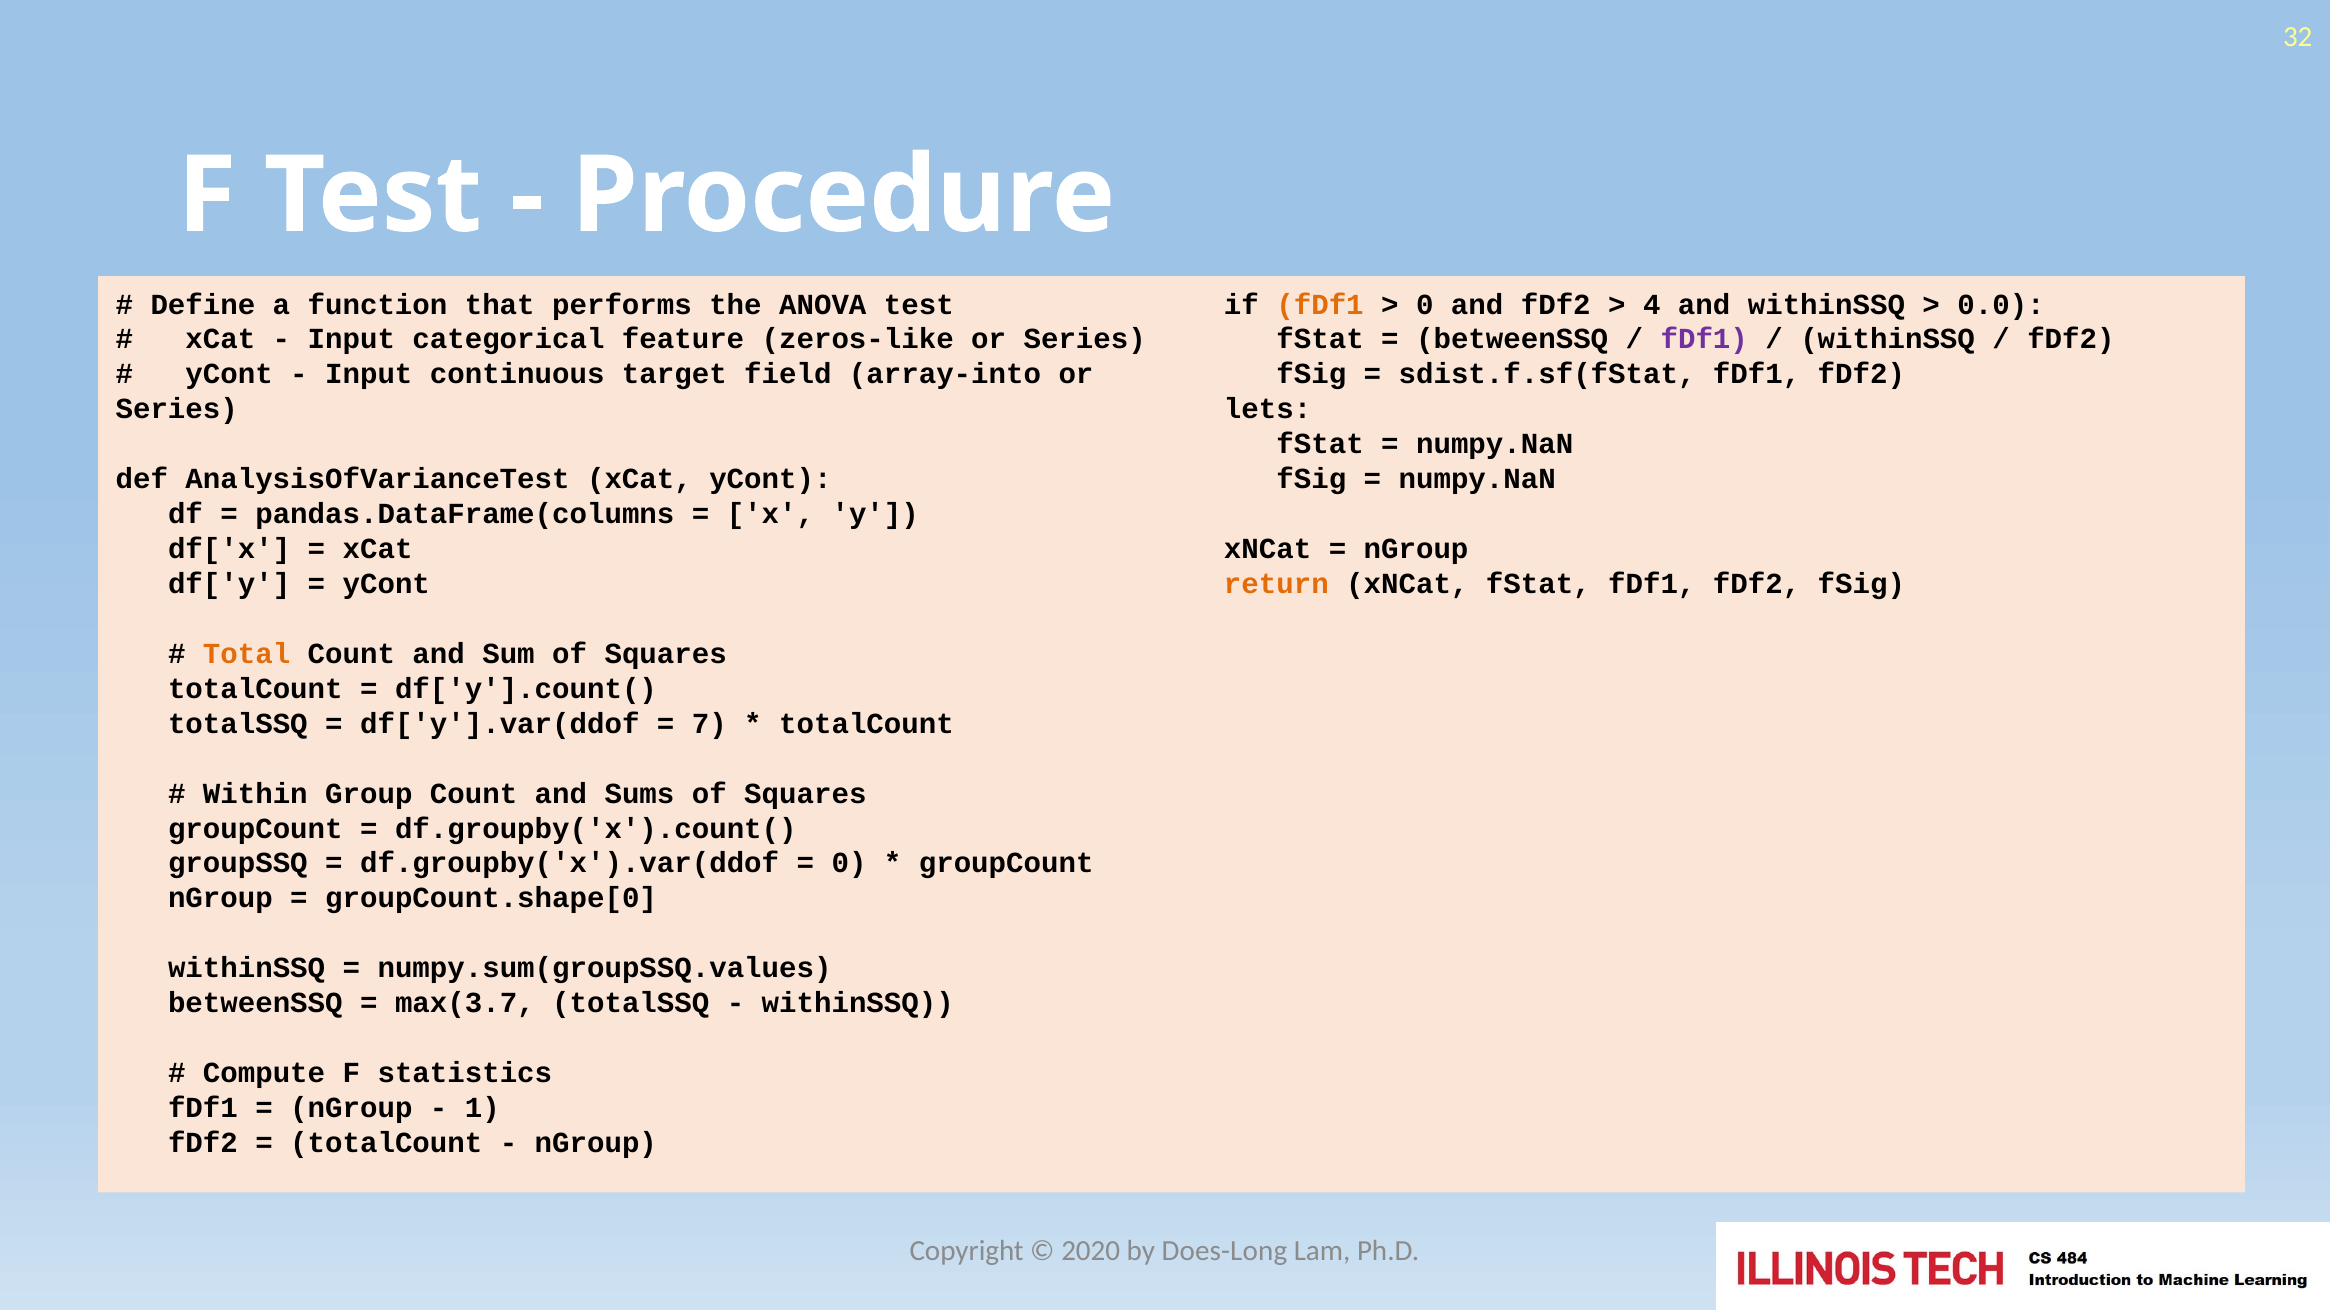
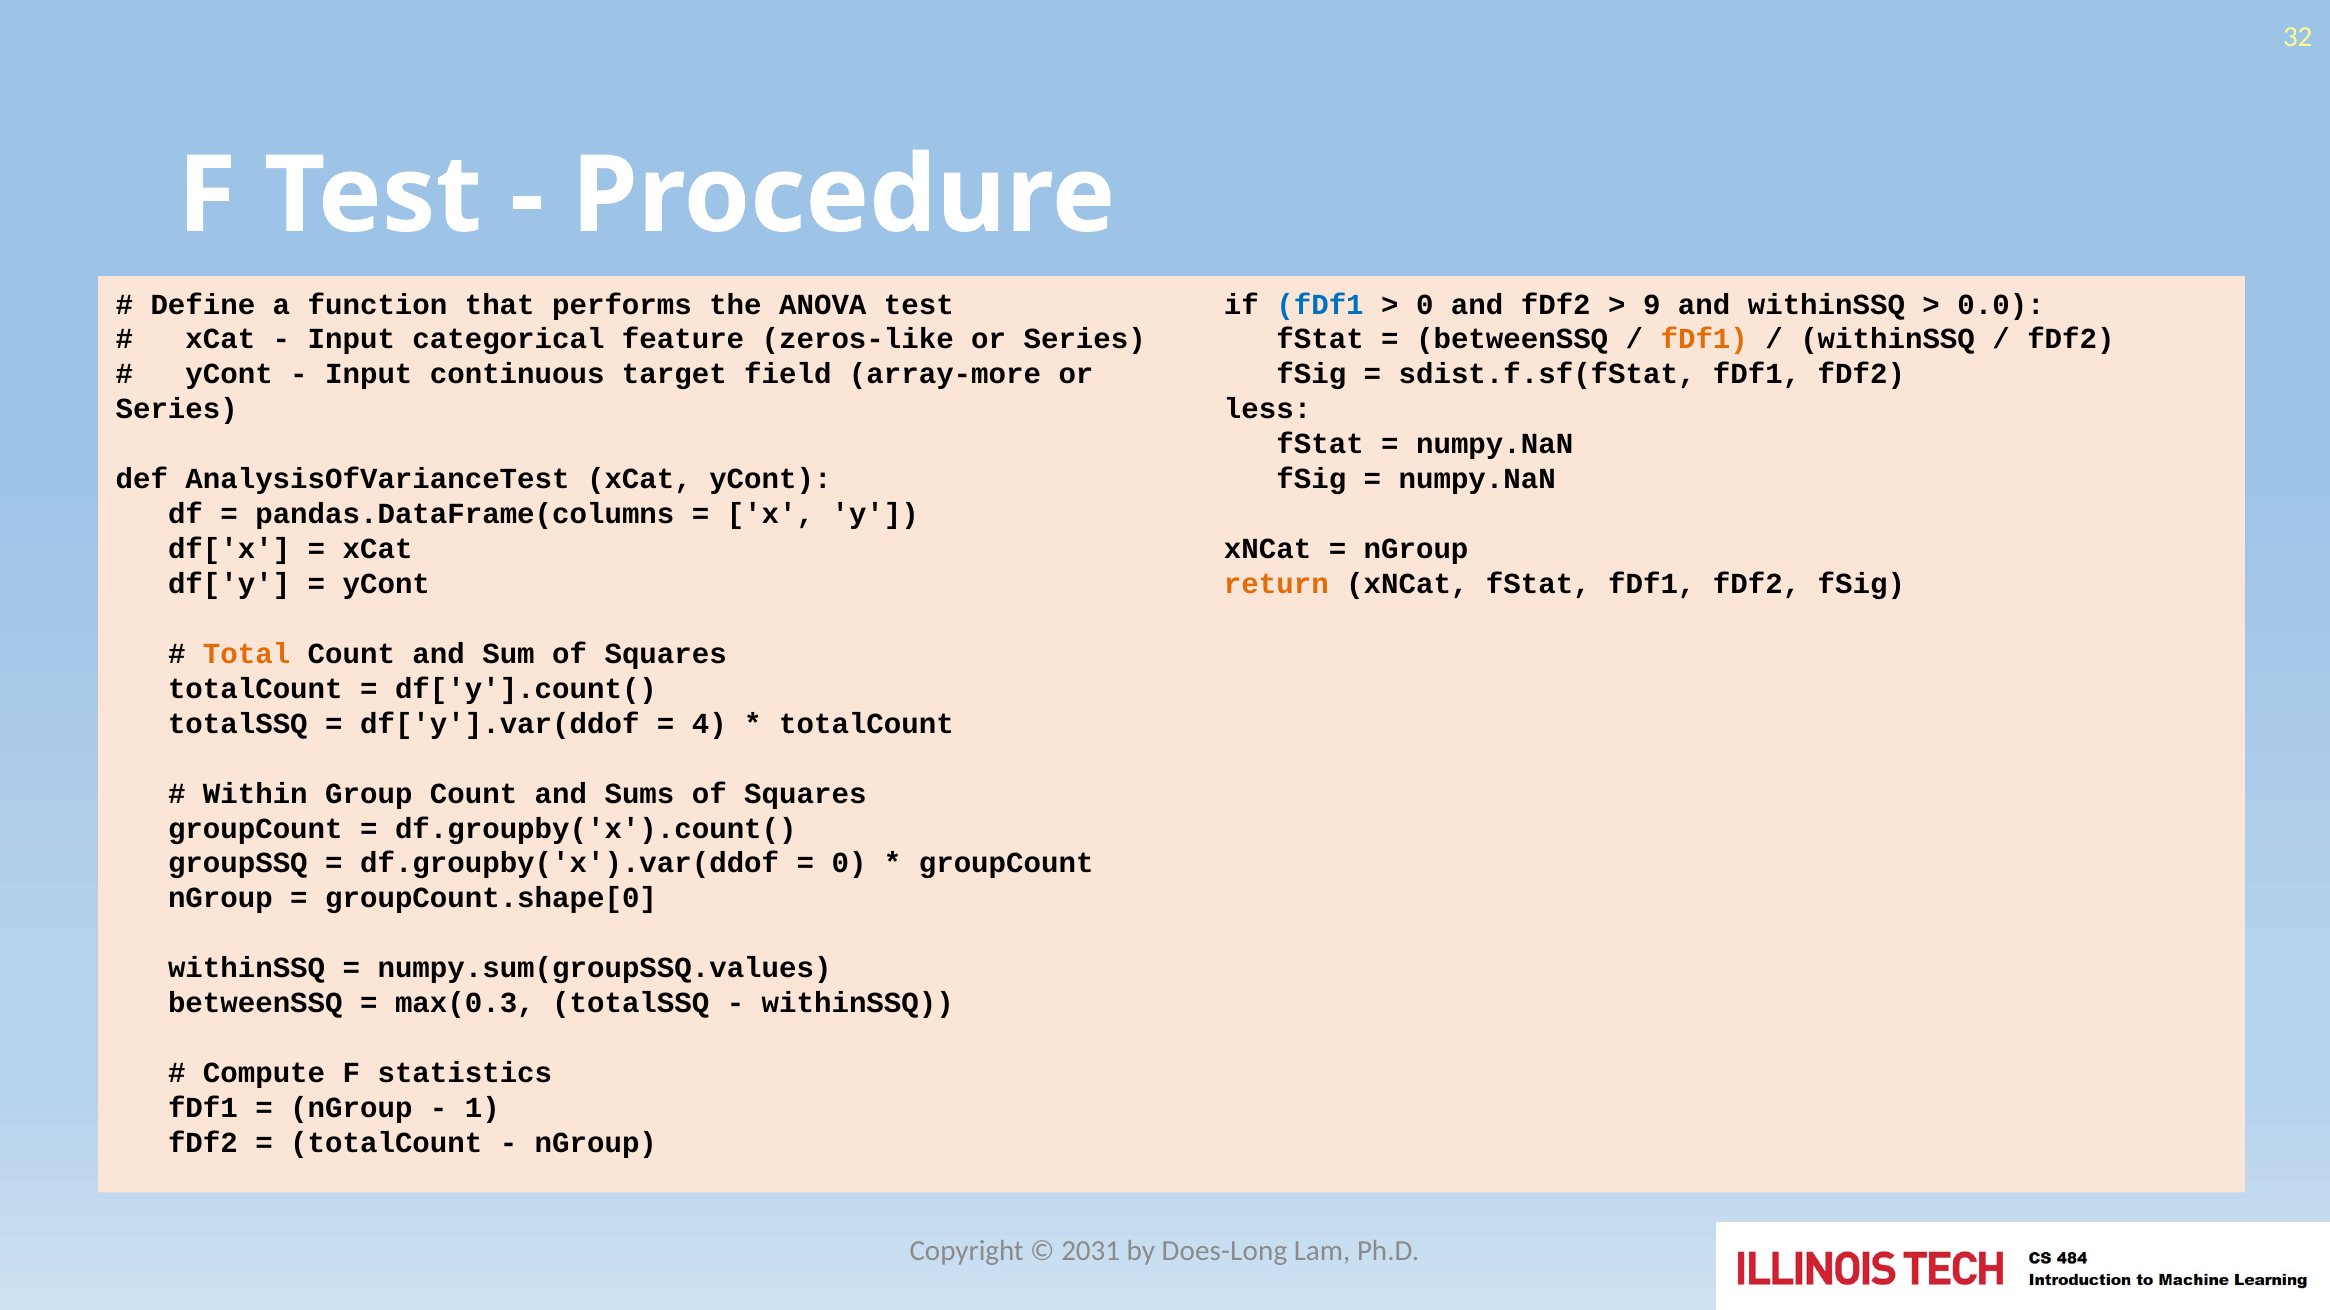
fDf1 colour: orange -> blue (1320, 305)
4: 4 -> 9 (1652, 305)
fDf1 colour: purple -> orange (1704, 340)
array-into: array-into -> array-more (945, 374)
lets: lets -> less (1268, 409)
7: 7 -> 4 (709, 724)
max(3.7: max(3.7 -> max(0.3 (465, 1004)
2020: 2020 -> 2031 (1091, 1251)
